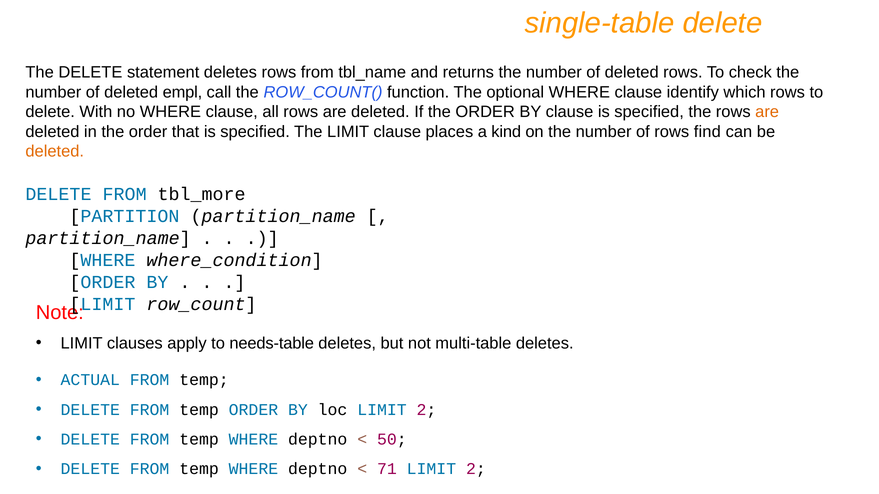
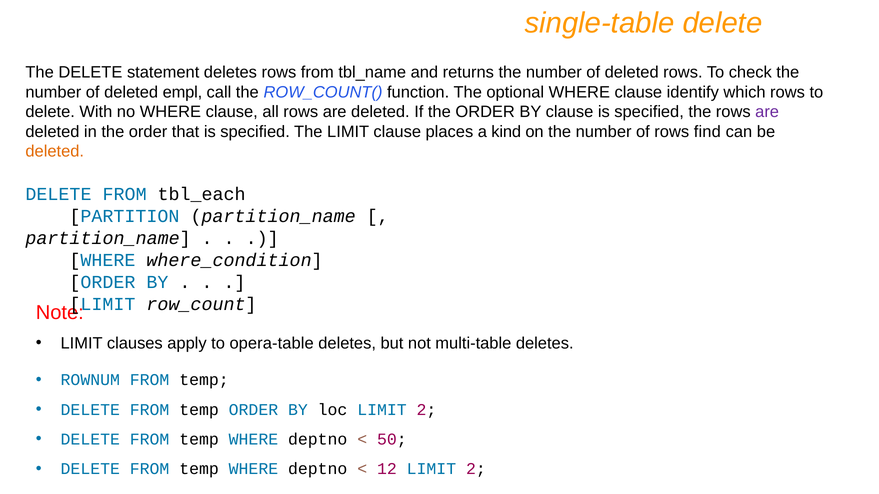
are colour: orange -> purple (767, 112)
tbl_more: tbl_more -> tbl_each (202, 195)
needs-table: needs-table -> opera-table (272, 344)
ACTUAL: ACTUAL -> ROWNUM (90, 380)
71: 71 -> 12 (387, 469)
